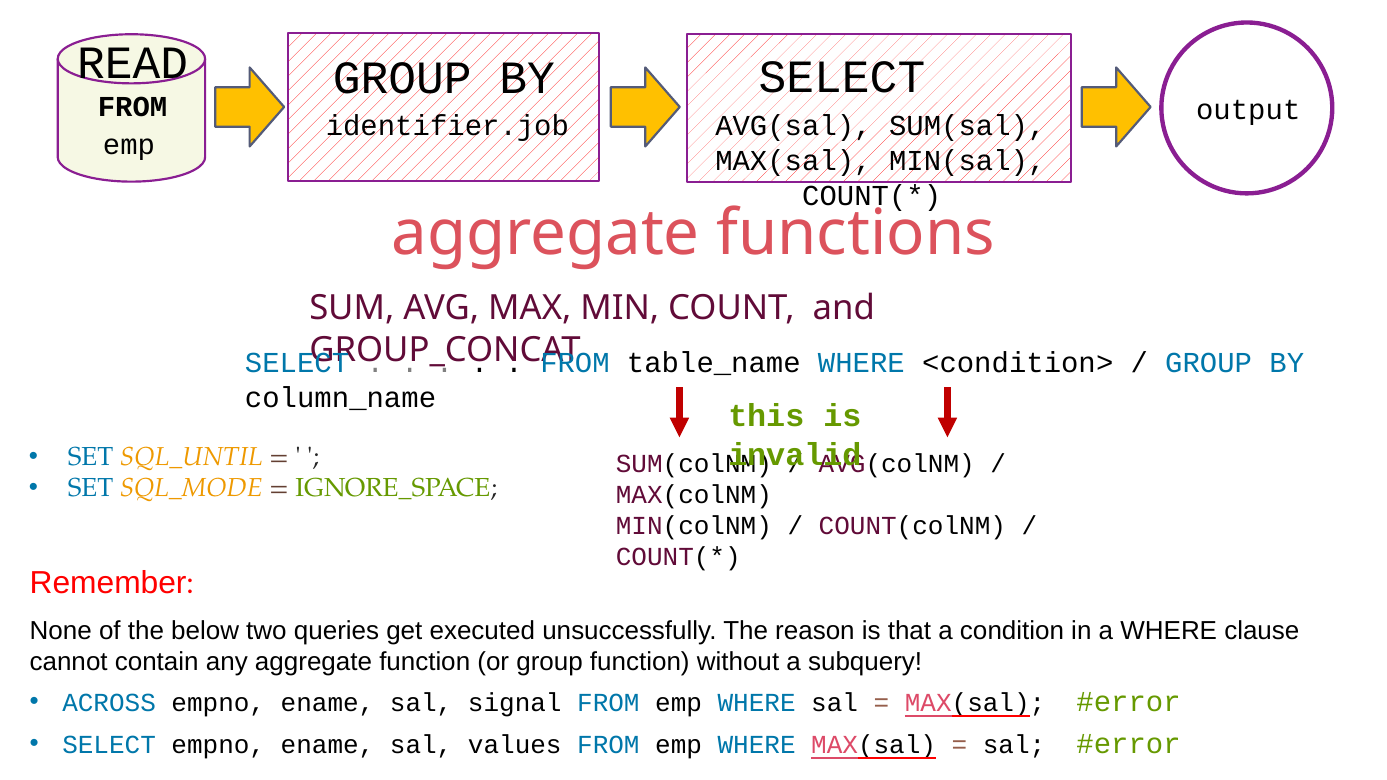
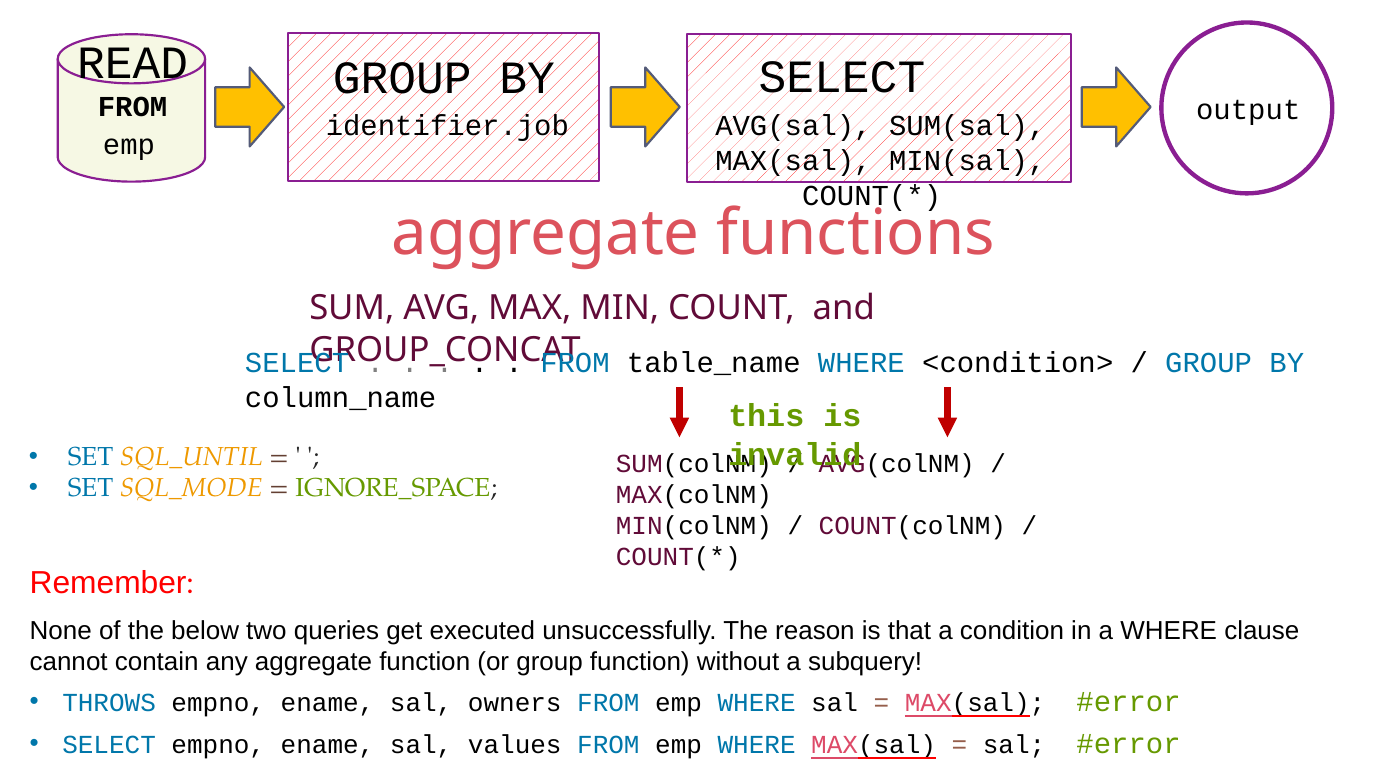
ACROSS: ACROSS -> THROWS (109, 704)
signal: signal -> owners (515, 704)
